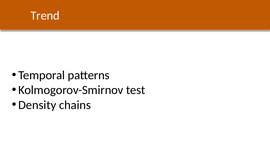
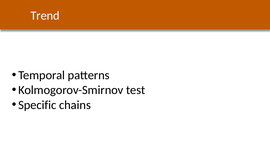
Density: Density -> Specific (37, 105)
